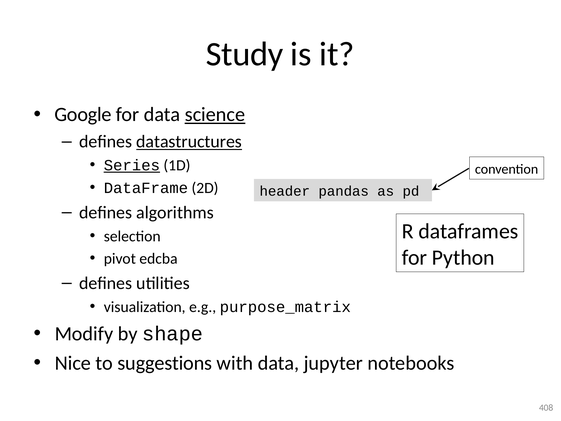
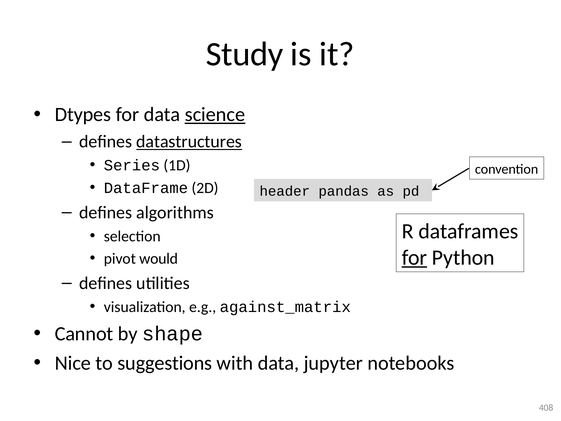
Google: Google -> Dtypes (83, 115)
Series underline: present -> none (132, 165)
for underline: none -> present (414, 257)
edcba: edcba -> would (159, 259)
purpose_matrix: purpose_matrix -> against_matrix (285, 307)
Modify: Modify -> Cannot (84, 334)
